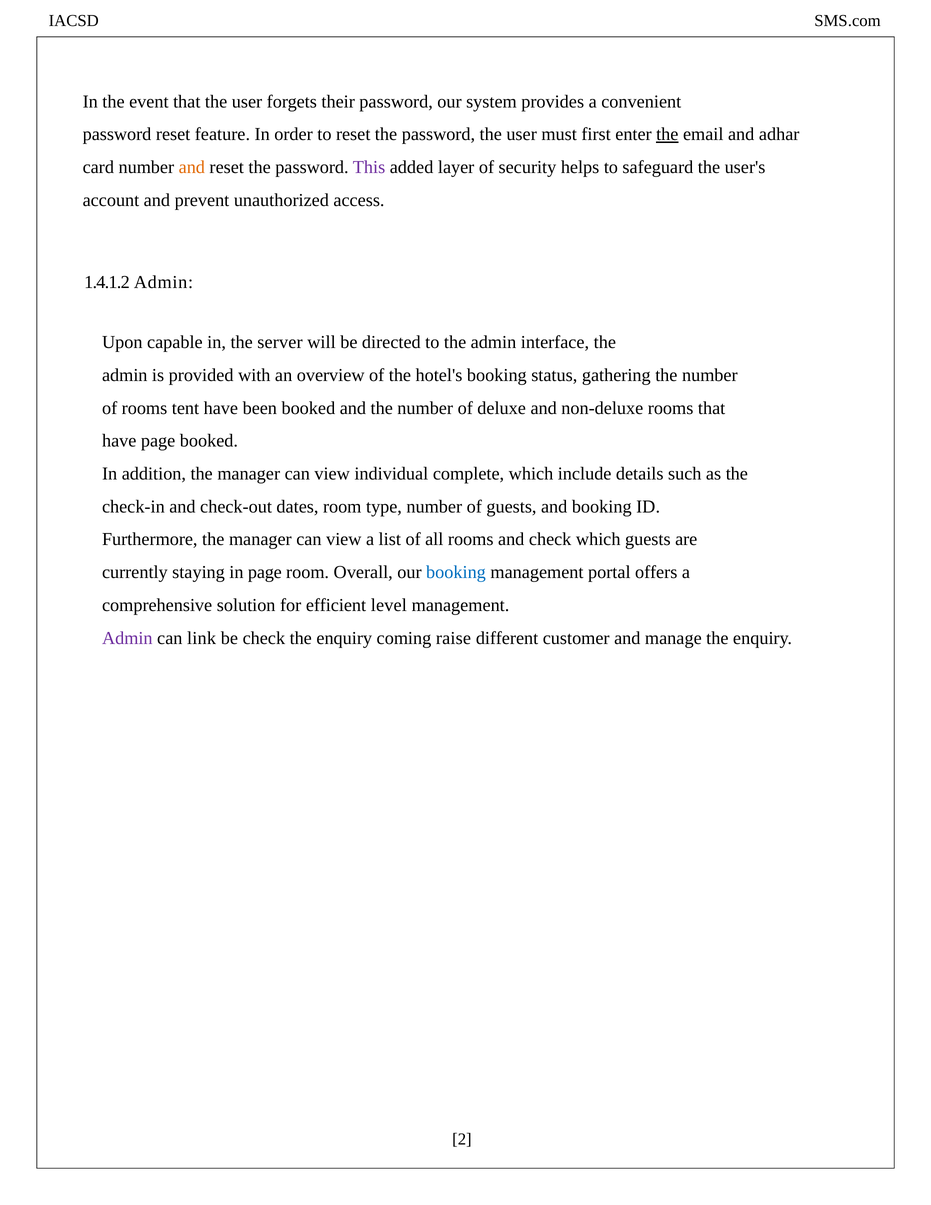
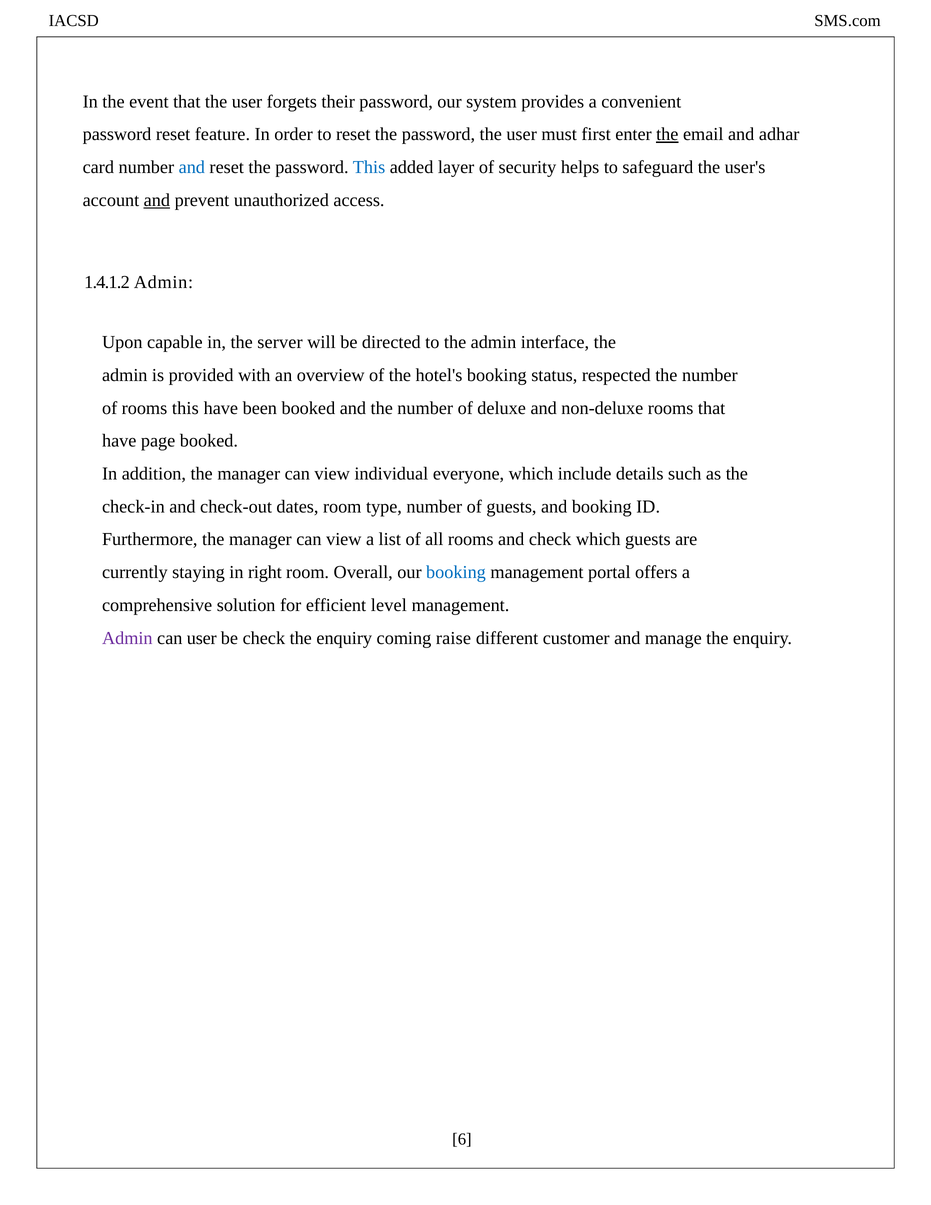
and colour: orange -> blue (192, 167)
This colour: purple -> blue (369, 167)
and underline: none -> present (157, 200)
gathering: gathering -> respected (616, 375)
rooms tent: tent -> this (185, 408)
complete: complete -> everyone (469, 474)
in page: page -> right (265, 572)
can link: link -> user (202, 638)
2: 2 -> 6 (462, 1139)
